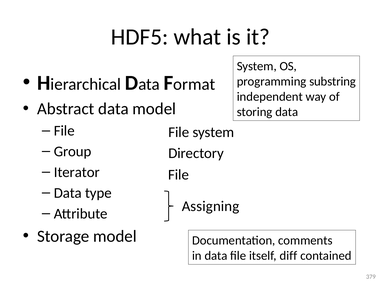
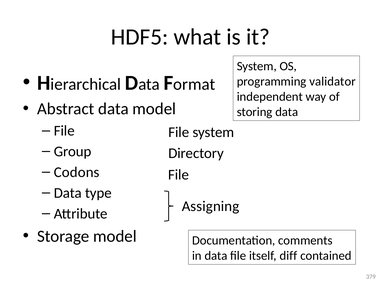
substring: substring -> validator (333, 81)
Iterator: Iterator -> Codons (77, 172)
